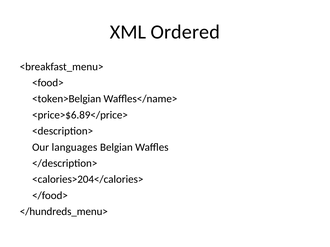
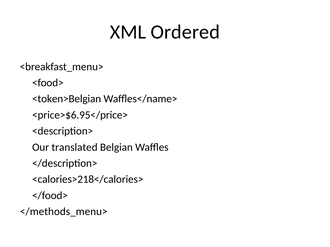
<price>$6.89</price>: <price>$6.89</price> -> <price>$6.95</price> (80, 115)
languages: languages -> translated (75, 147)
<calories>204</calories>: <calories>204</calories> -> <calories>218</calories> (88, 180)
</hundreds_menu>: </hundreds_menu> -> </methods_menu> (64, 212)
